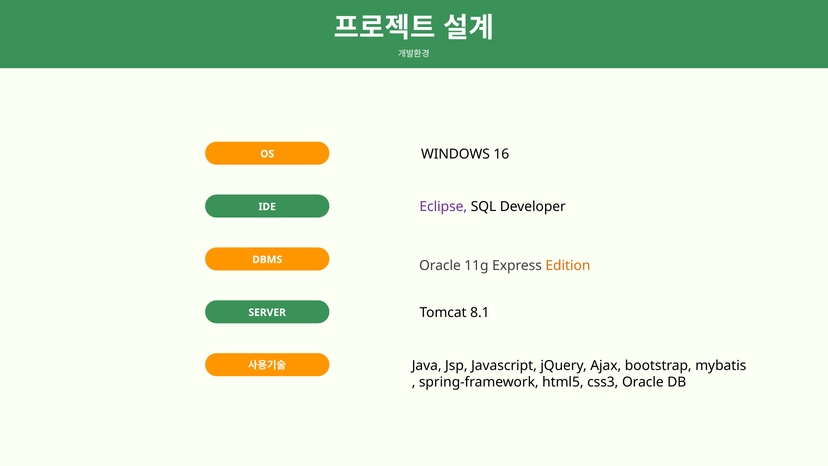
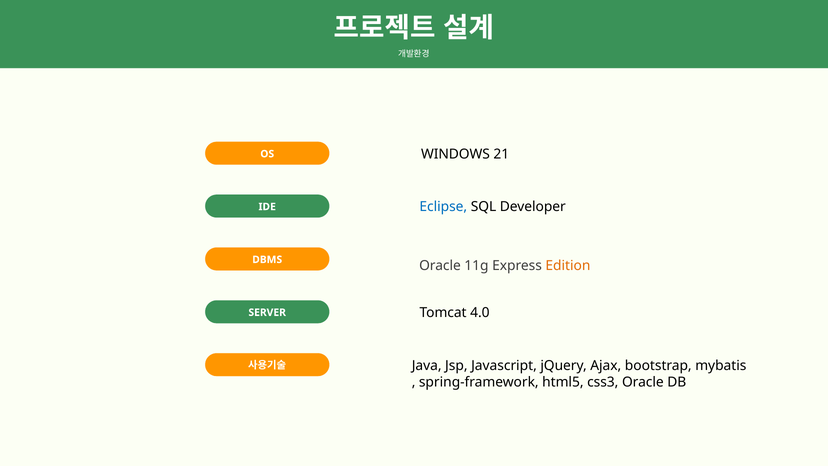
16: 16 -> 21 (501, 154)
Eclipse colour: purple -> blue (443, 207)
8.1: 8.1 -> 4.0 (480, 312)
